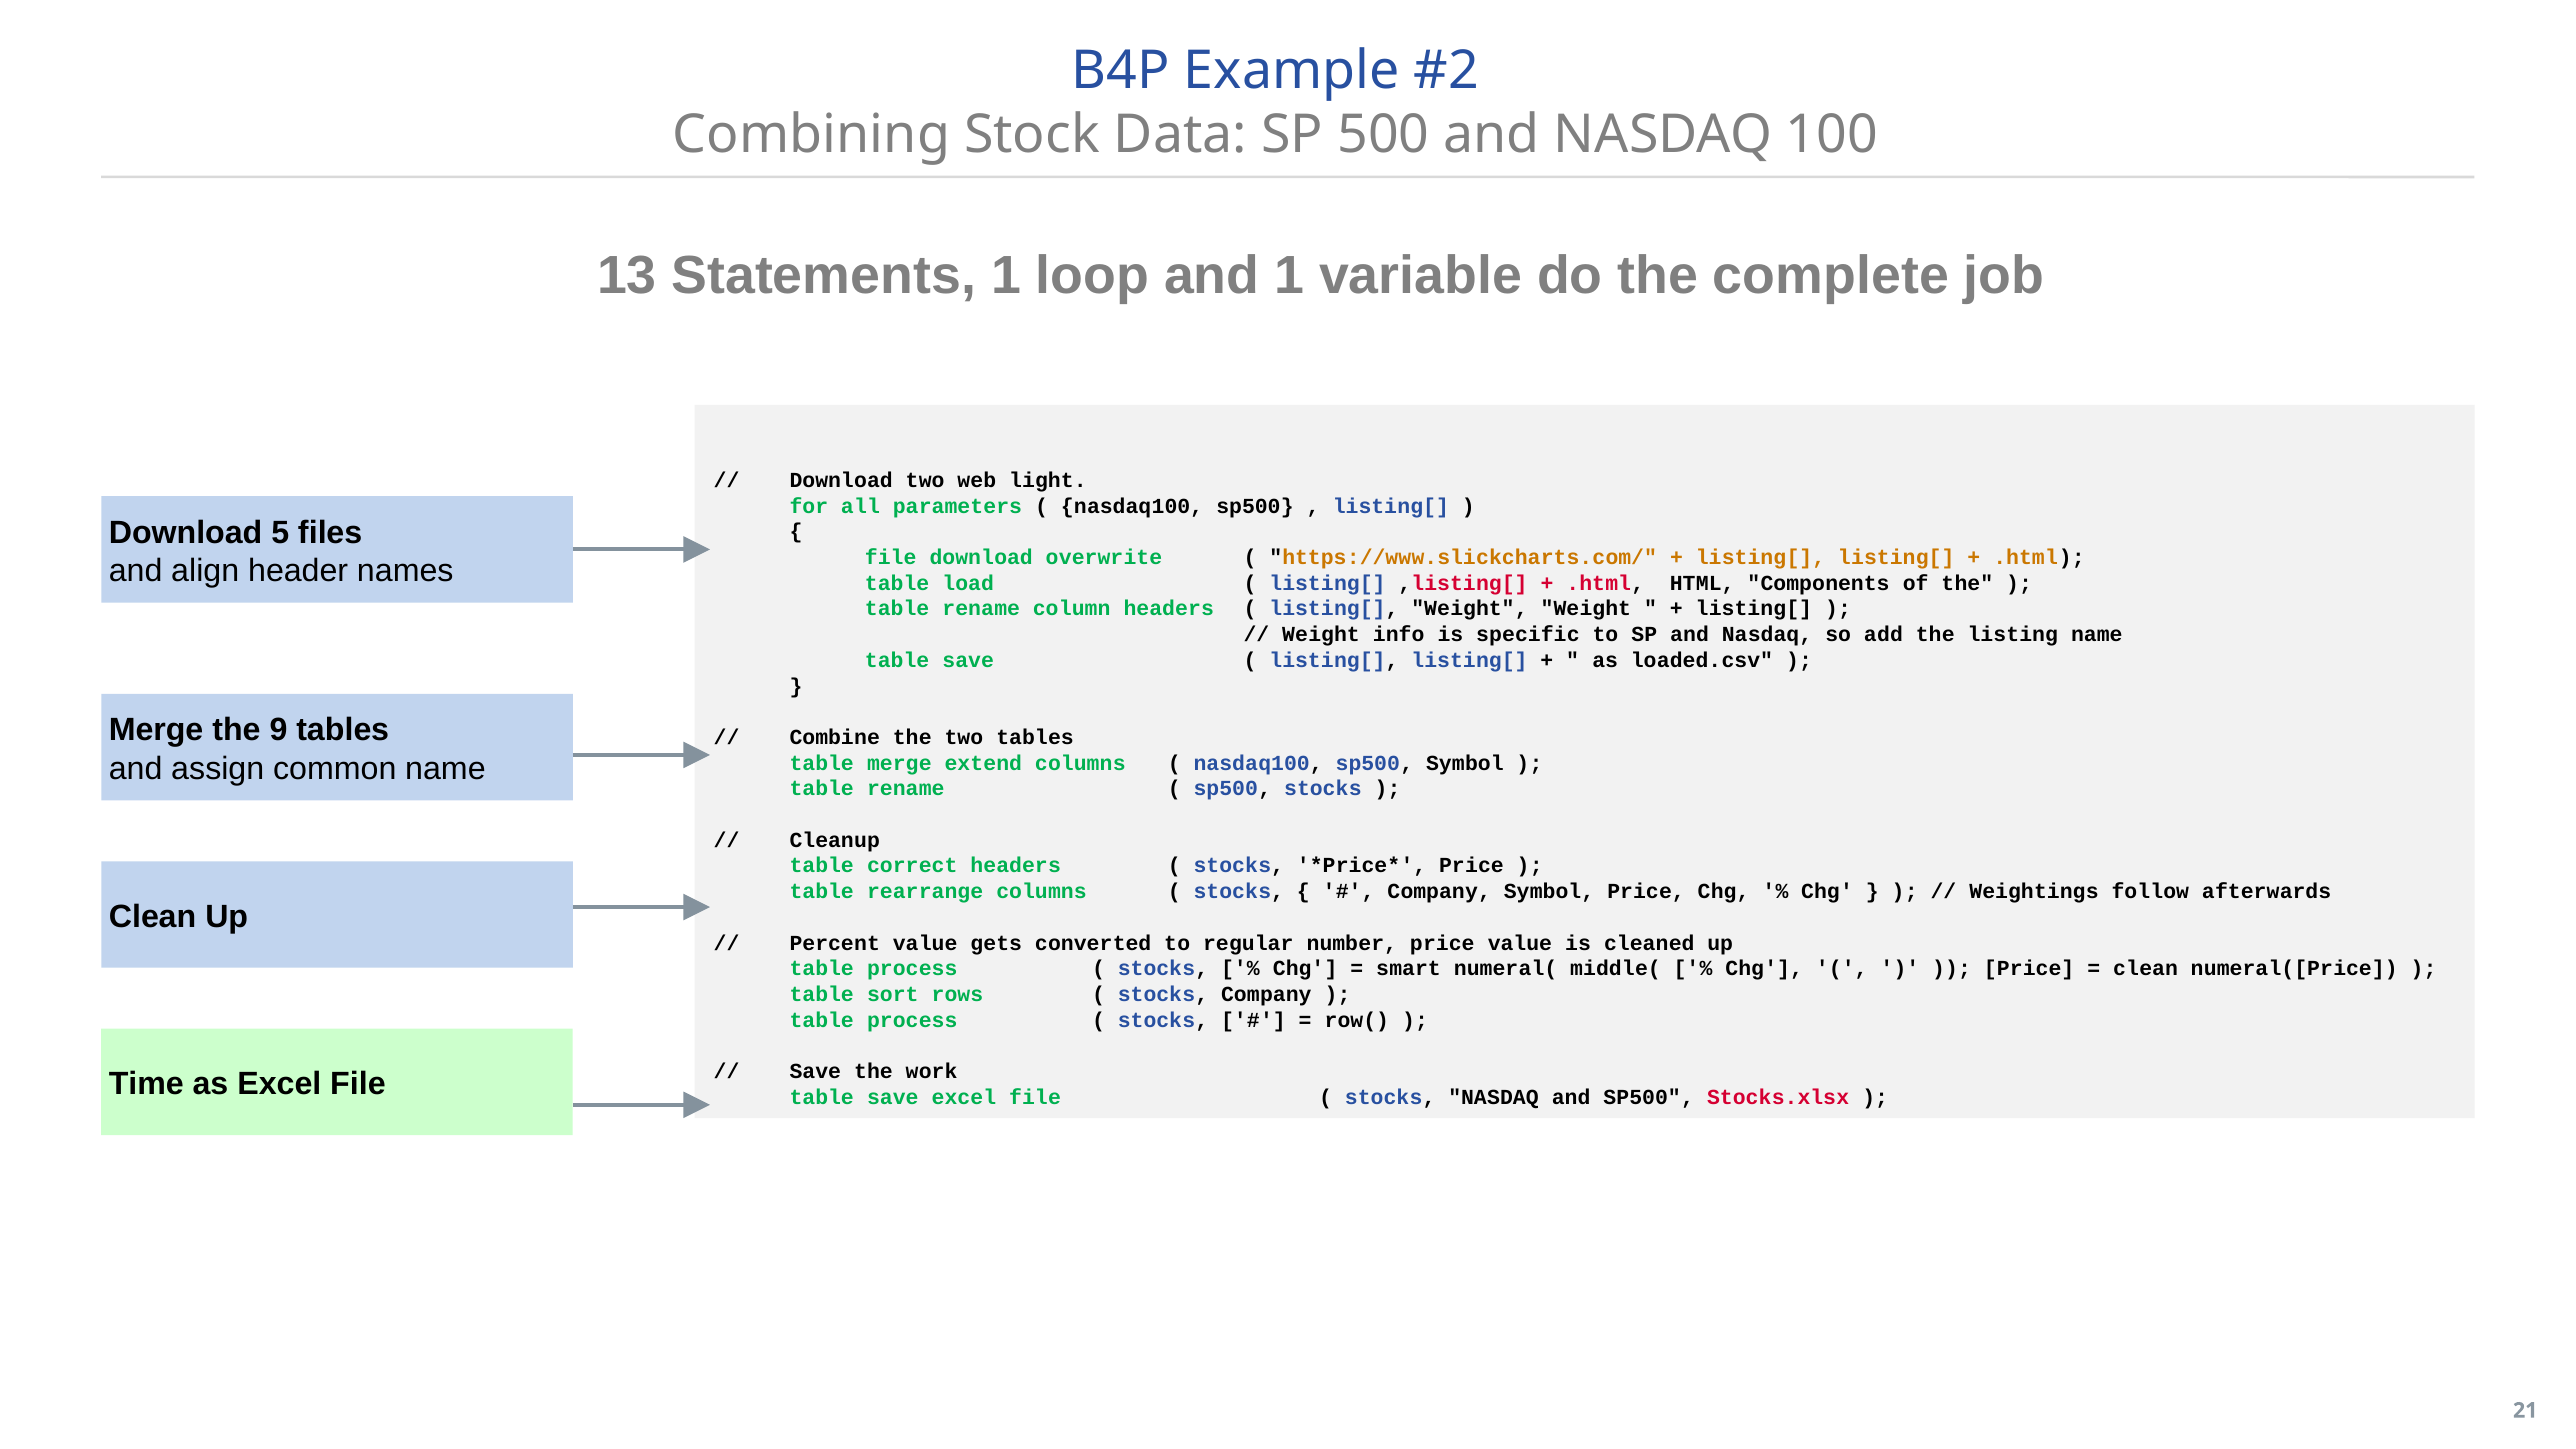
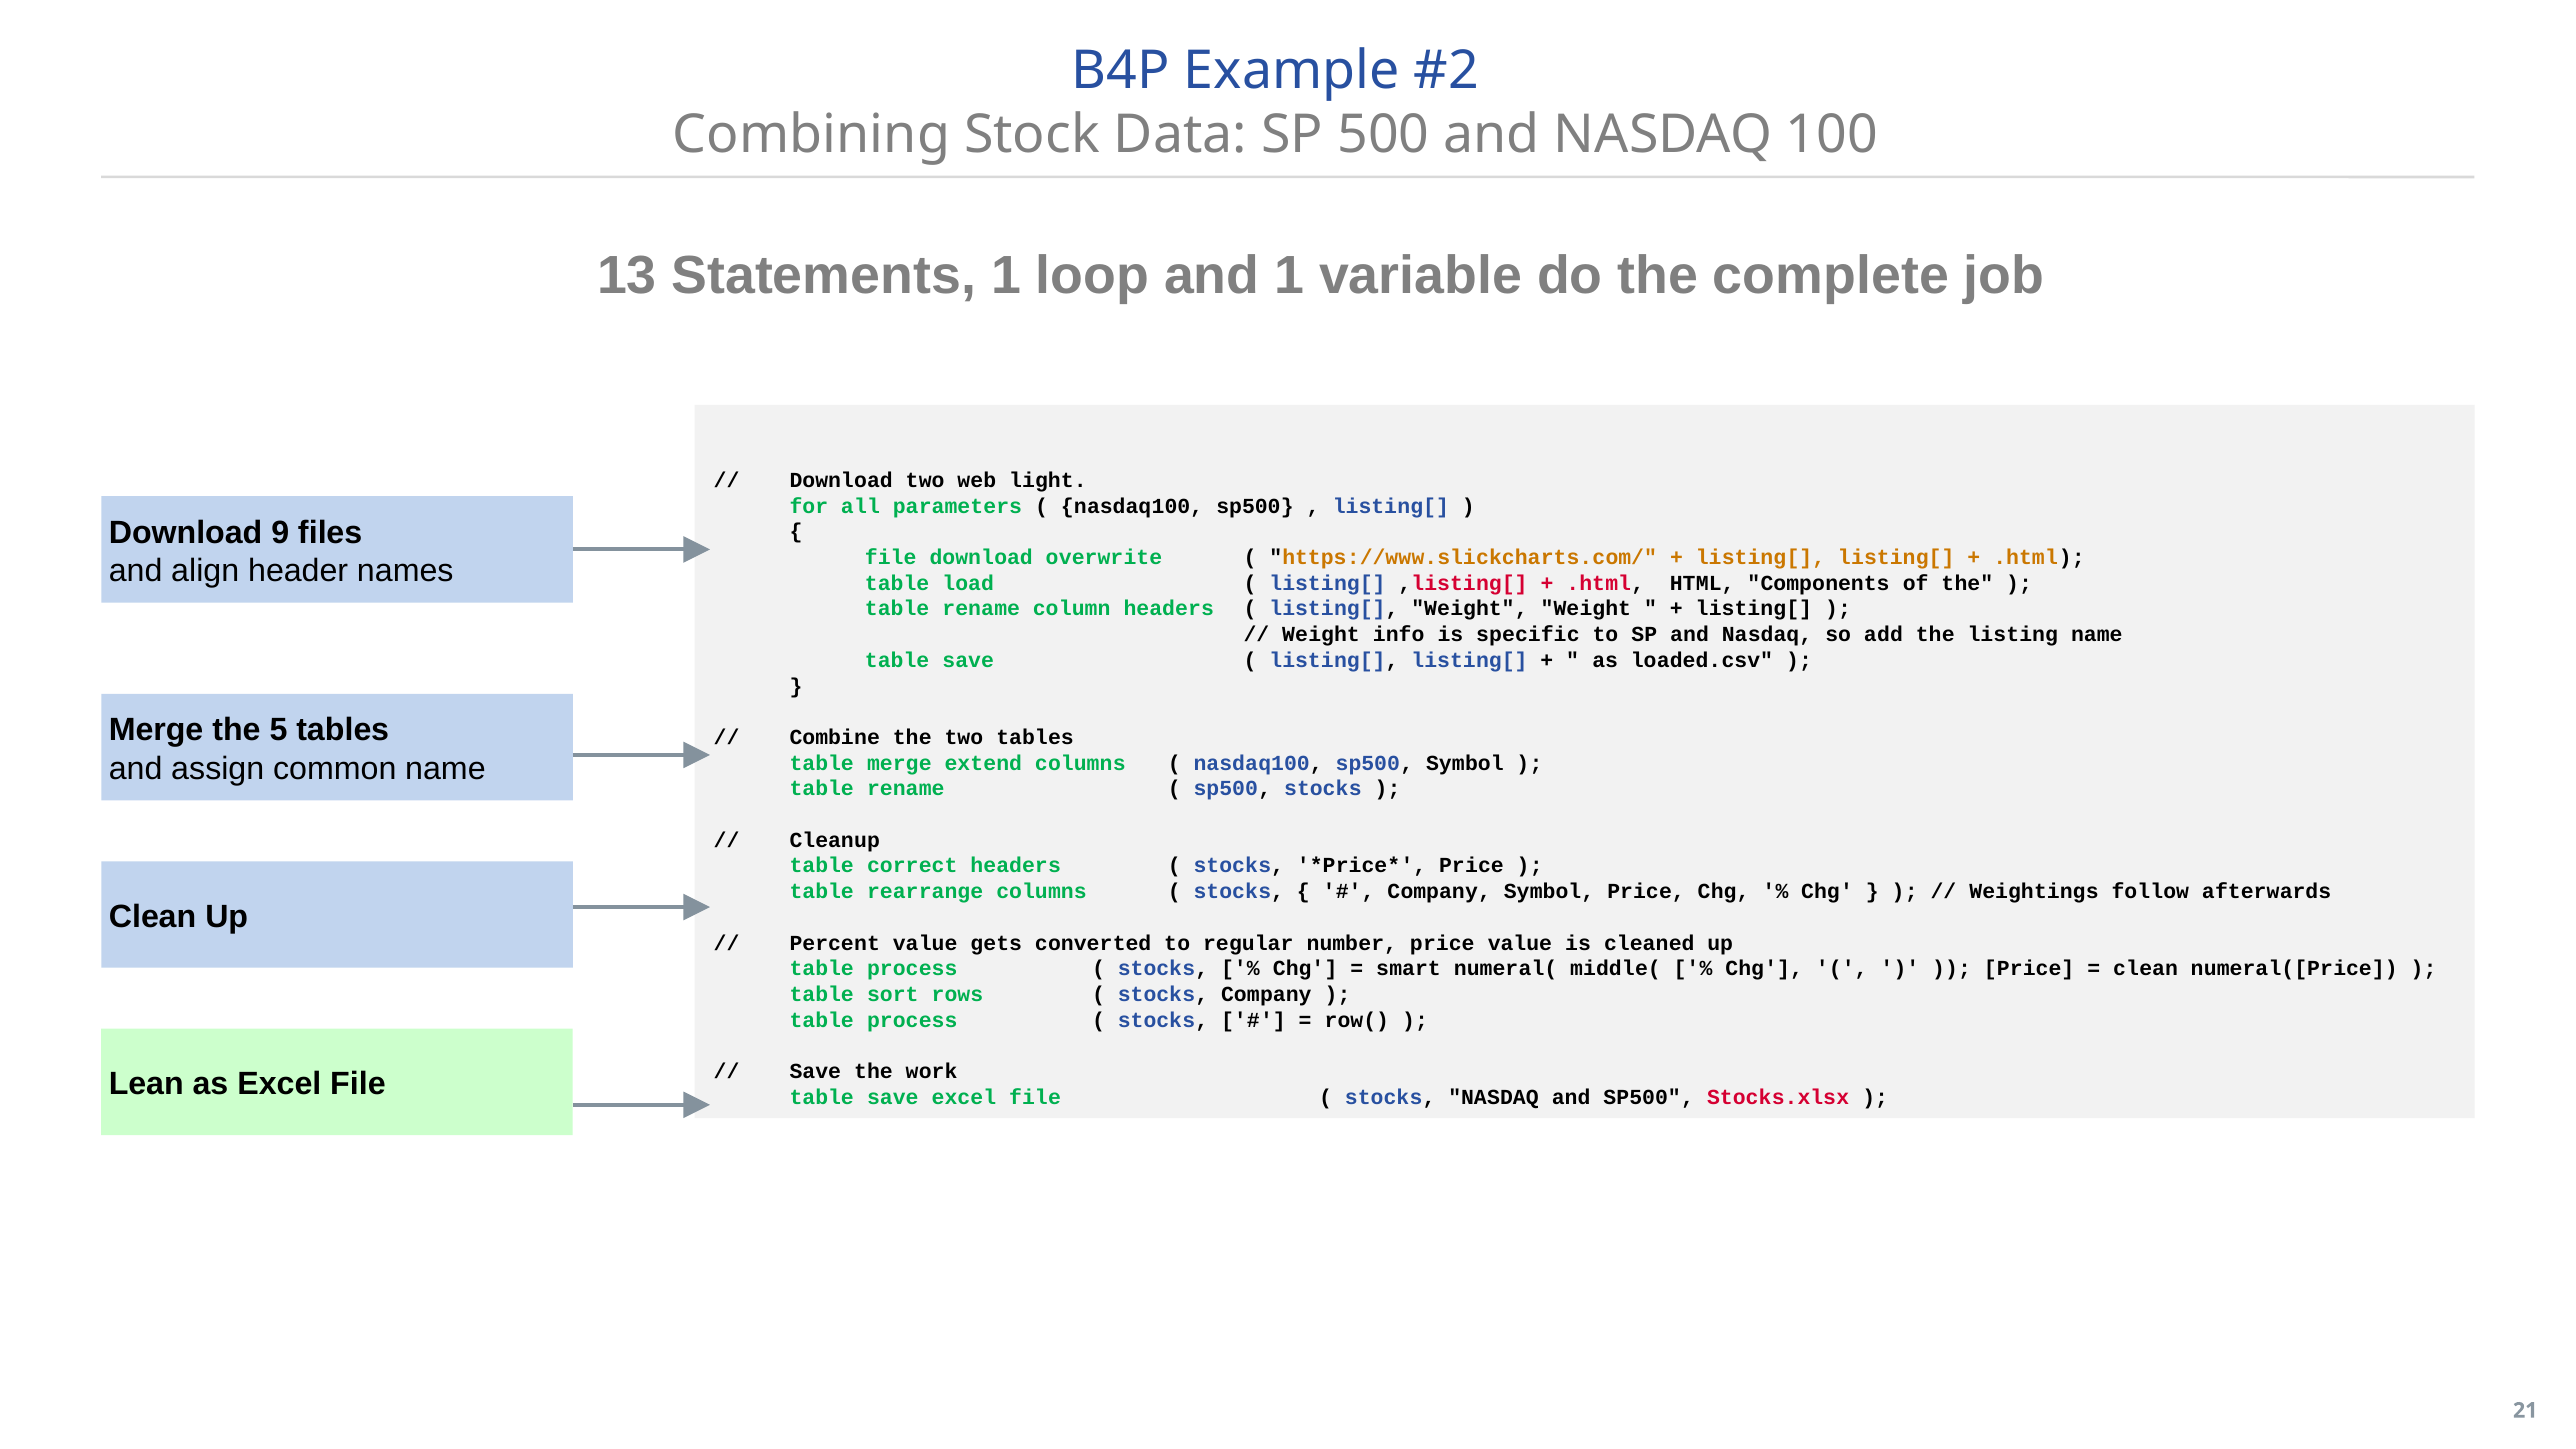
5: 5 -> 9 (280, 532)
9: 9 -> 5 (279, 730)
Time: Time -> Lean (146, 1084)
